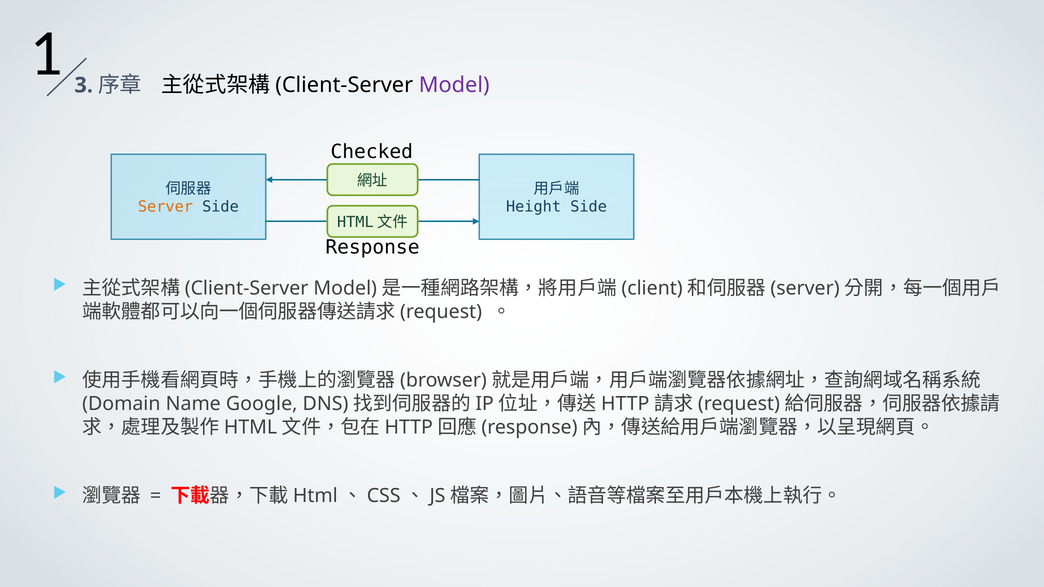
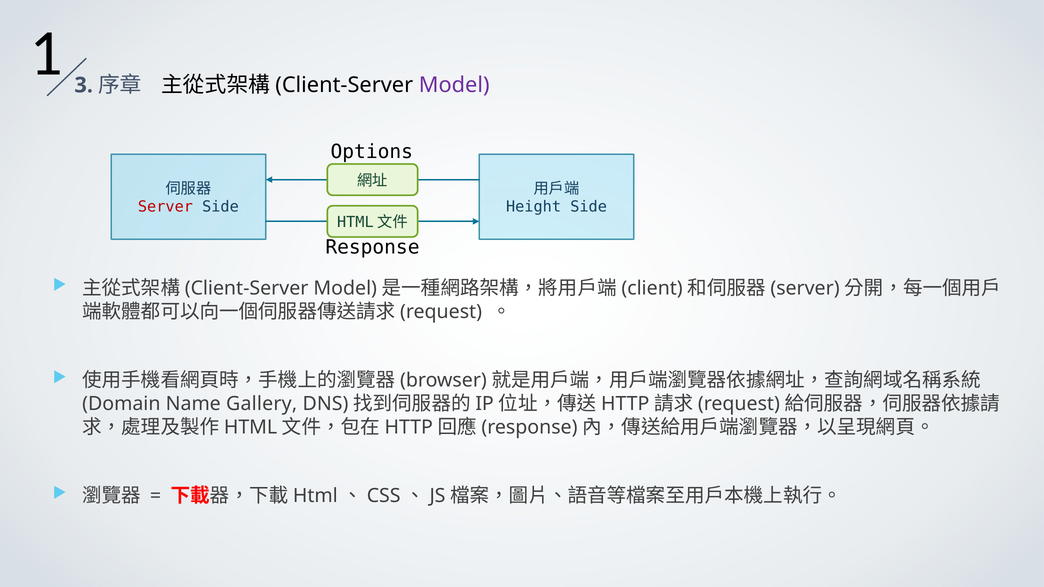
Checked: Checked -> Options (372, 152)
Server colour: orange -> red (165, 207)
Google: Google -> Gallery (262, 404)
